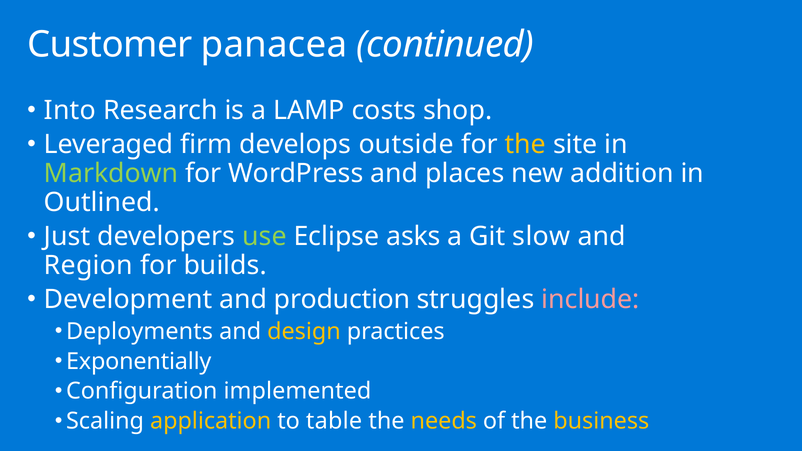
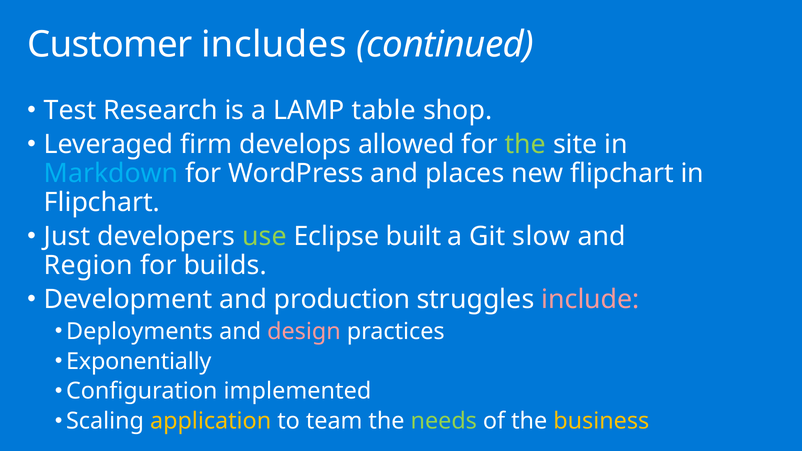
panacea: panacea -> includes (274, 45)
Into: Into -> Test (70, 110)
costs: costs -> table (384, 110)
outside: outside -> allowed (406, 144)
the colour: yellow -> light green (525, 144)
Markdown colour: light green -> light blue (111, 173)
new addition: addition -> flipchart (622, 173)
Outlined: Outlined -> Flipchart (102, 202)
asks: asks -> built (414, 237)
design colour: yellow -> pink (304, 331)
table: table -> team (334, 421)
needs colour: yellow -> light green (444, 421)
